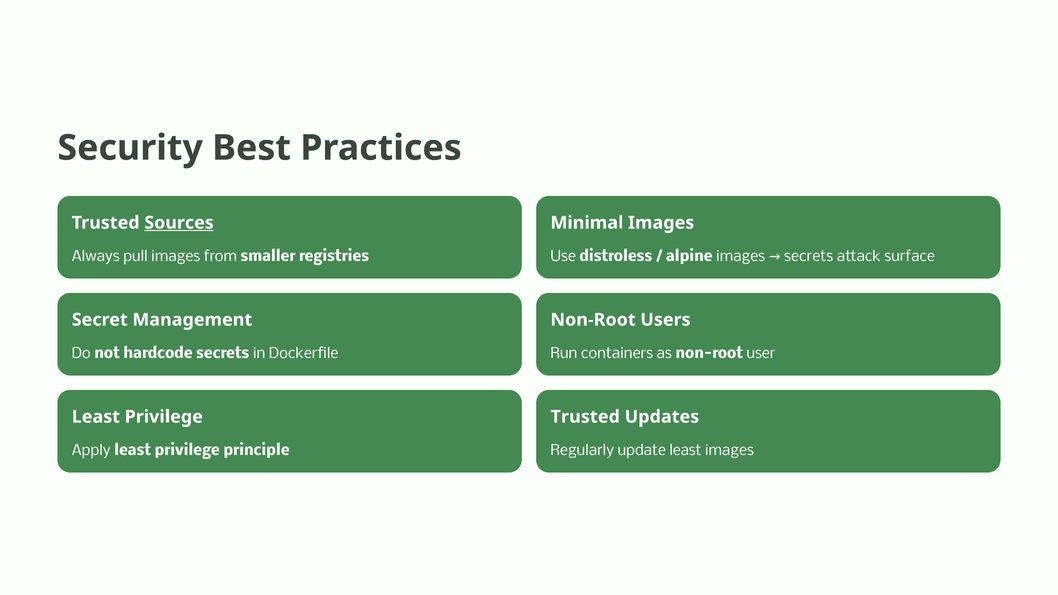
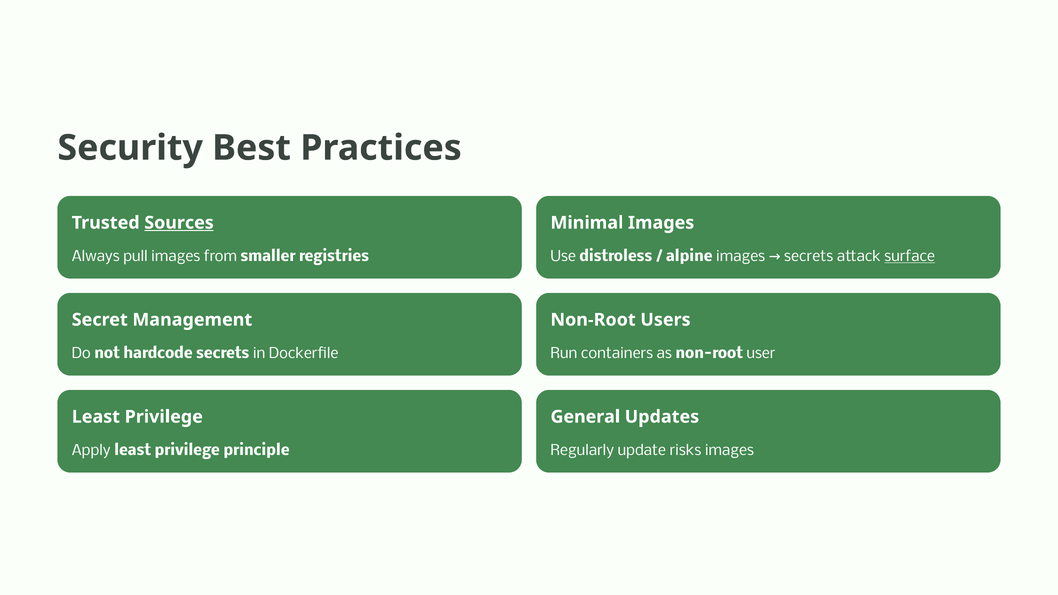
surface underline: none -> present (910, 257)
Trusted: Trusted -> General (585, 417)
update least: least -> risks (685, 451)
